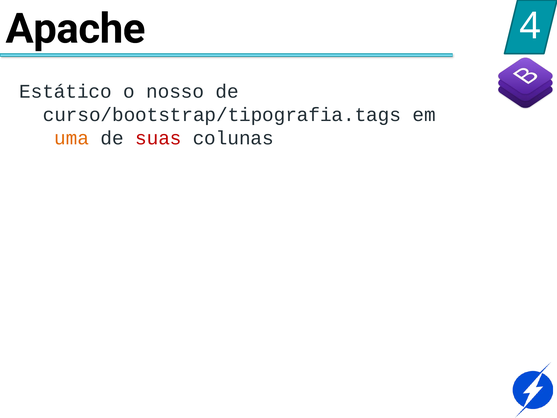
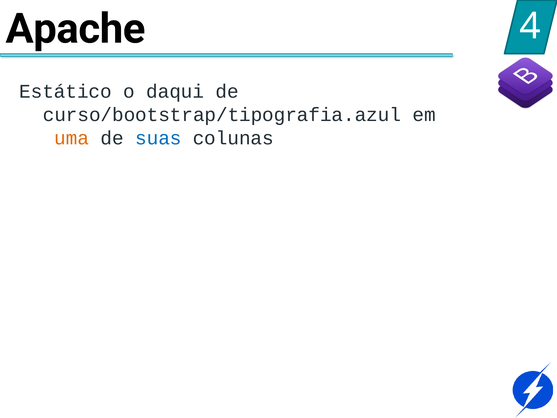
nosso: nosso -> daqui (175, 92)
curso/bootstrap/tipografia.tags: curso/bootstrap/tipografia.tags -> curso/bootstrap/tipografia.azul (222, 115)
suas colour: red -> blue (158, 138)
